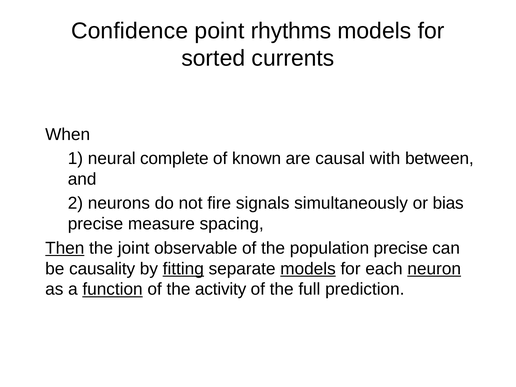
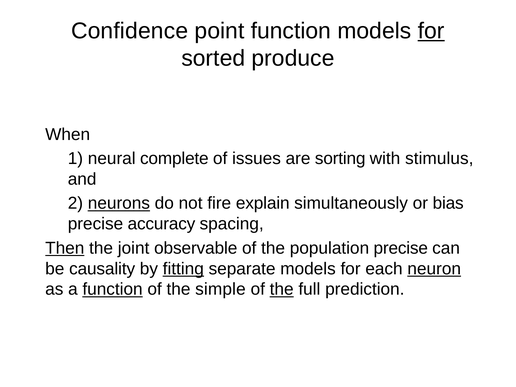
point rhythms: rhythms -> function (291, 31)
for underline: none -> present (431, 31)
currents: currents -> produce (293, 58)
known: known -> issues (256, 159)
causal: causal -> sorting (340, 159)
between: between -> stimulus (439, 159)
neurons underline: none -> present (119, 203)
signals: signals -> explain (263, 203)
measure: measure -> accuracy (161, 224)
models underline: present -> none (308, 269)
activity: activity -> simple (220, 289)
the underline: none -> present (282, 289)
